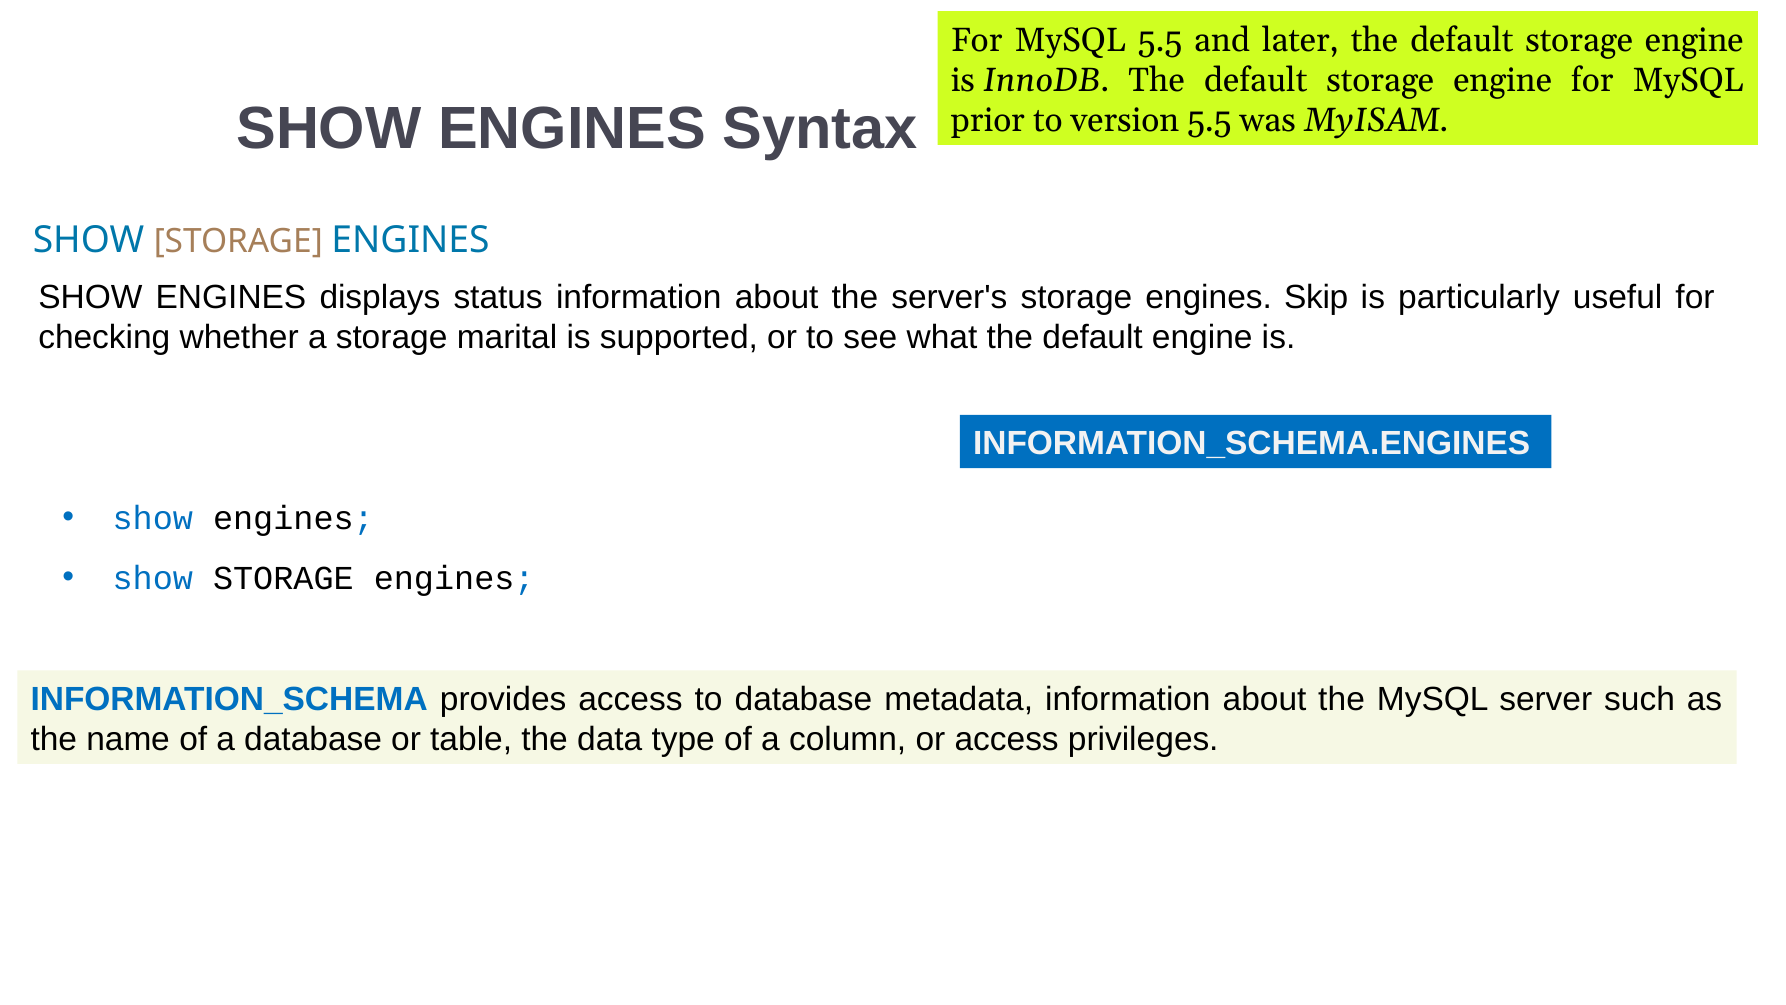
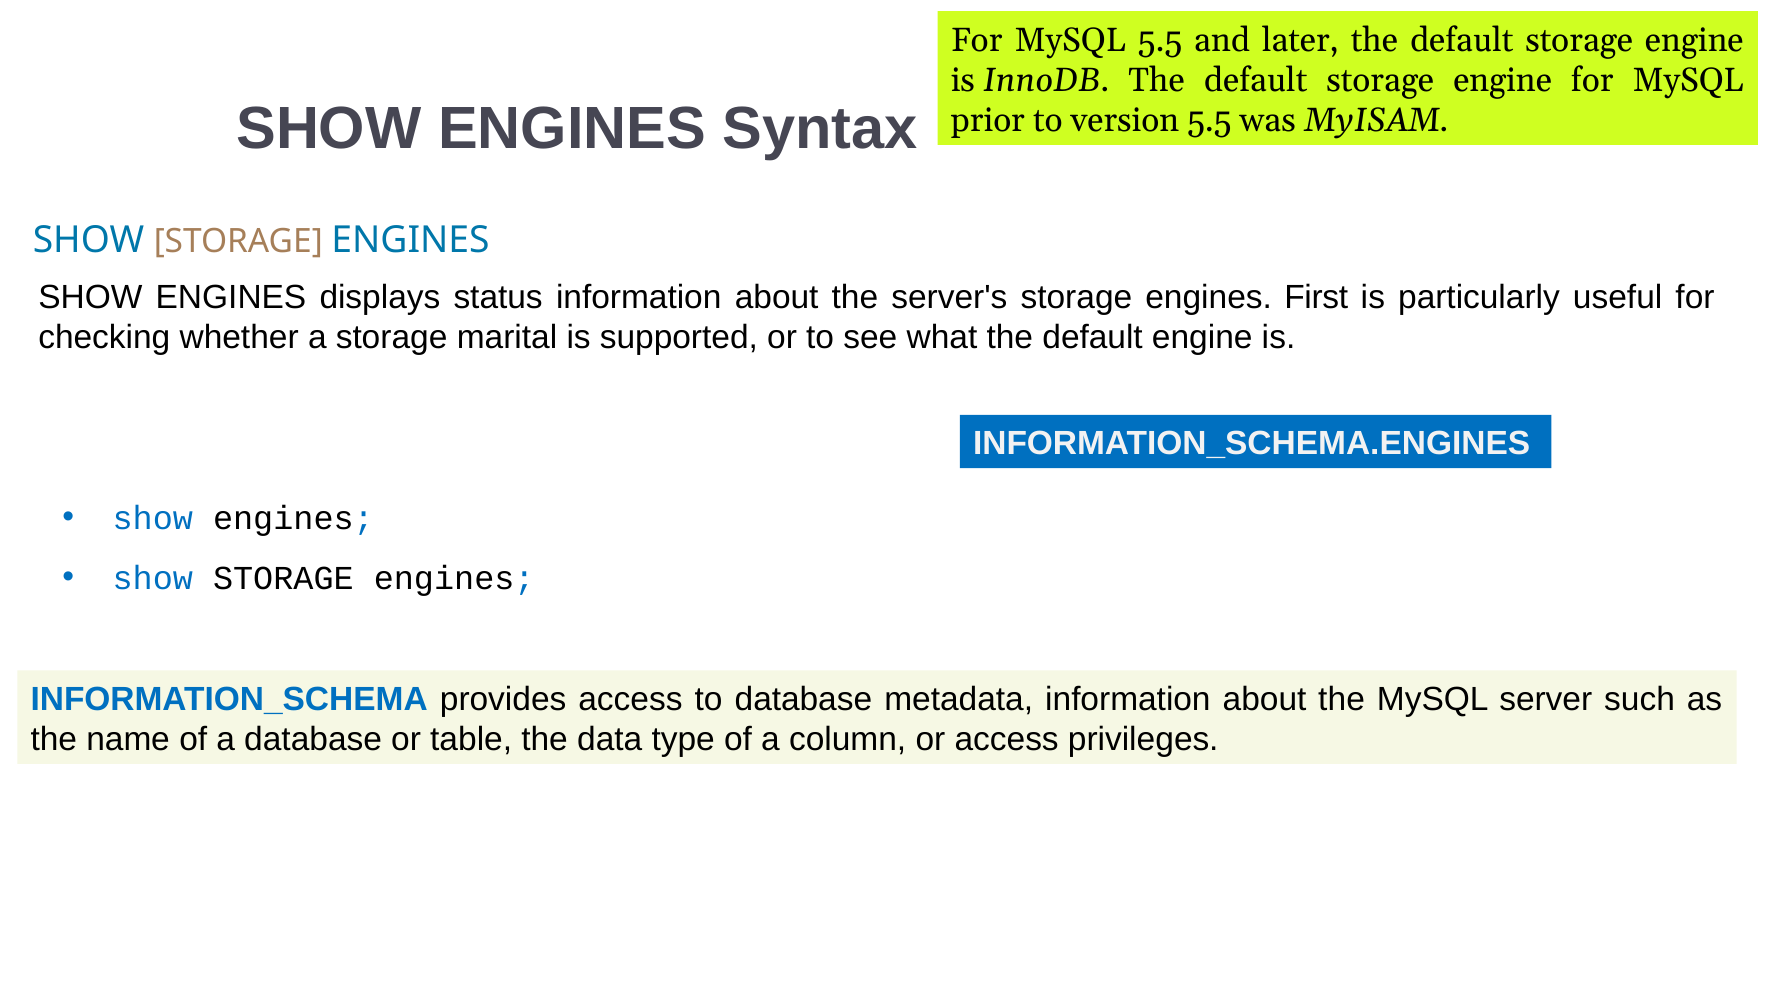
Skip: Skip -> First (1316, 297)
